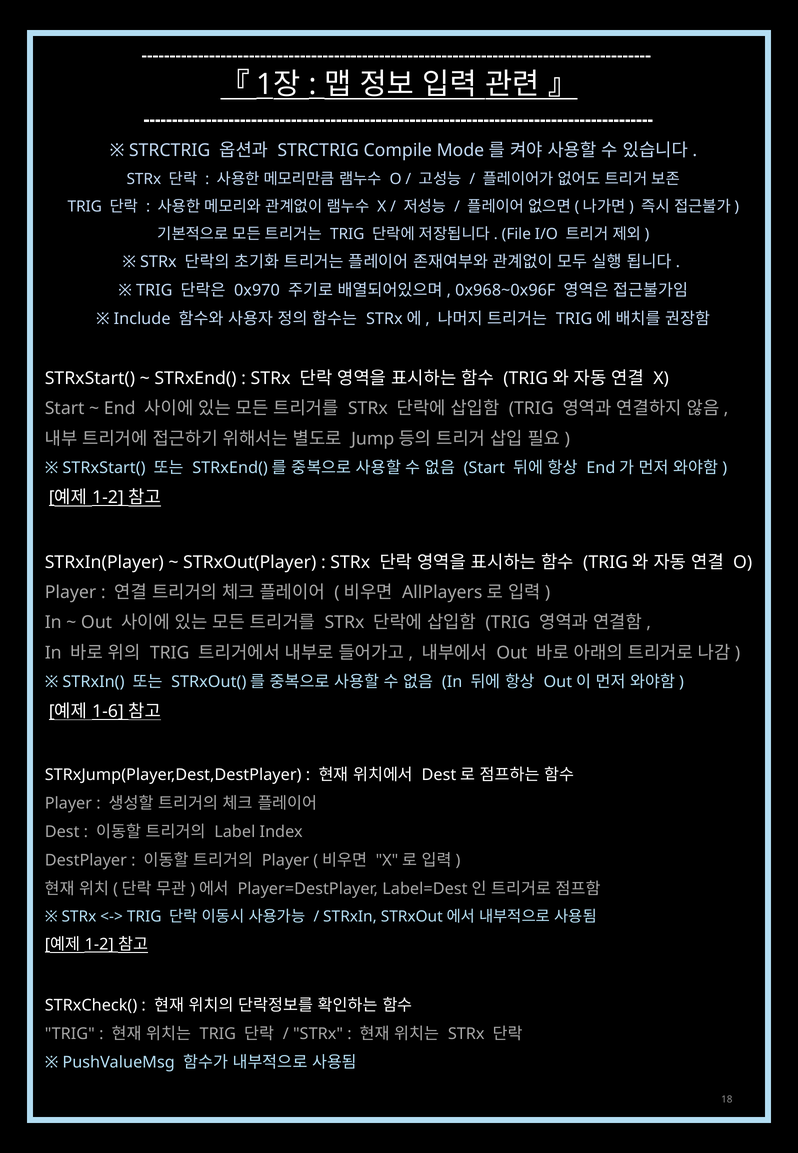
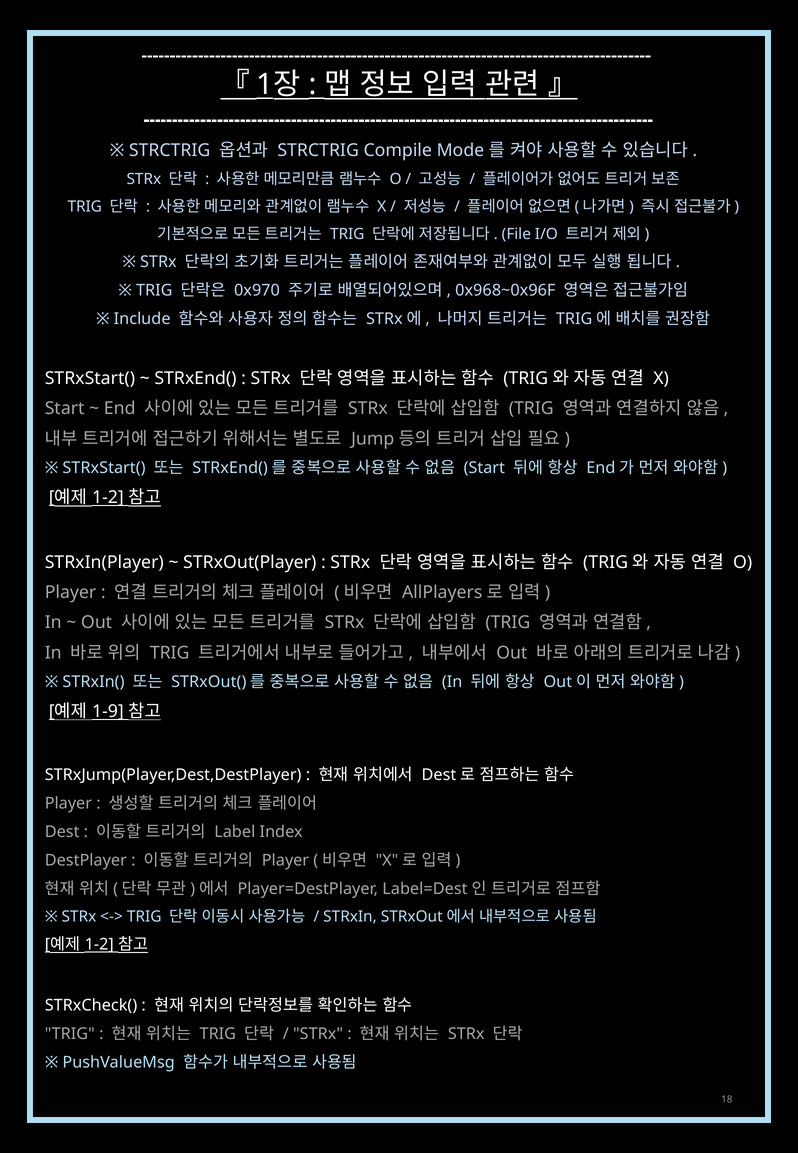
1-6: 1-6 -> 1-9 (108, 711)
